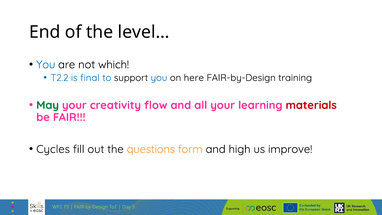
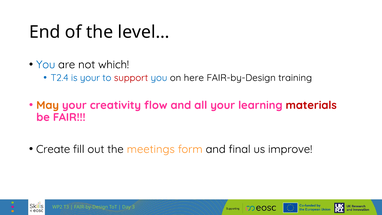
T2.2: T2.2 -> T2.4 (59, 78)
is final: final -> your (90, 78)
support colour: black -> red (131, 78)
May colour: green -> orange (48, 105)
Cycles: Cycles -> Create (53, 149)
questions: questions -> meetings (151, 149)
high: high -> final (240, 149)
